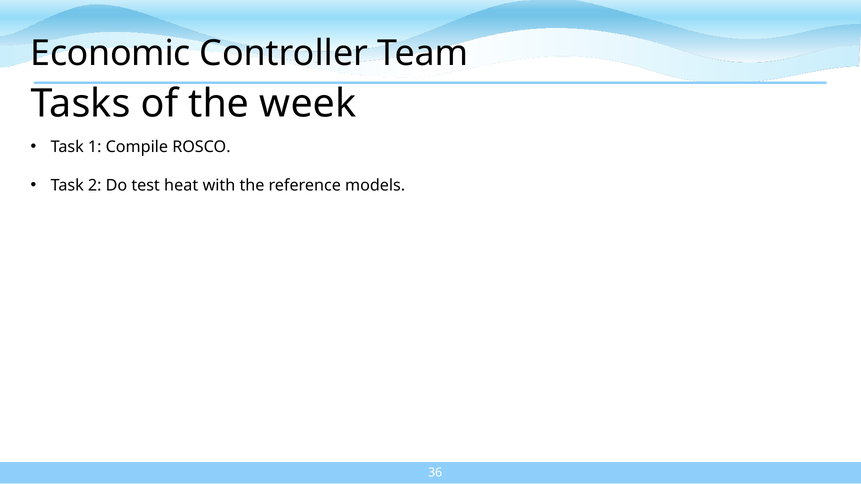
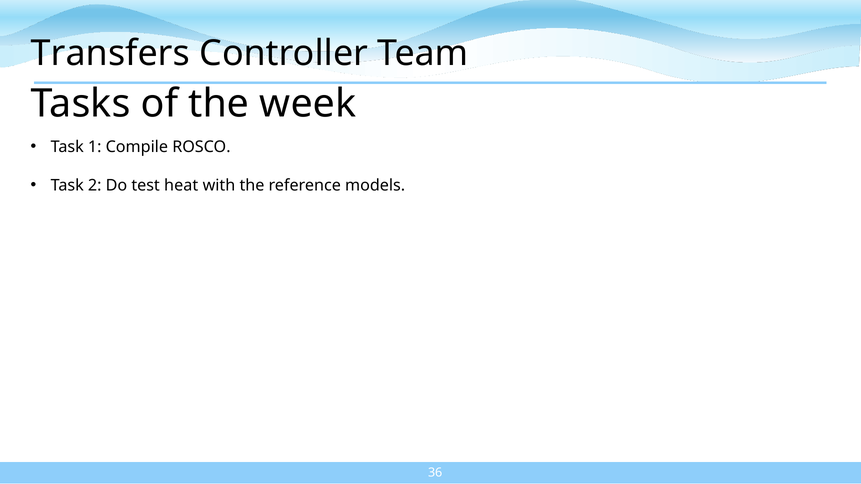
Economic: Economic -> Transfers (110, 53)
